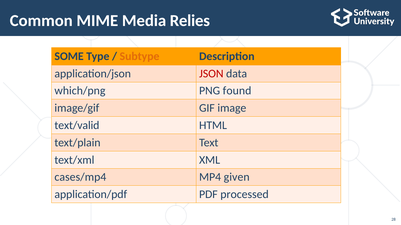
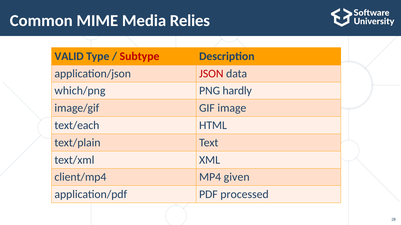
SOME: SOME -> VALID (69, 56)
Subtype colour: orange -> red (140, 56)
found: found -> hardly (237, 91)
text/valid: text/valid -> text/each (77, 126)
cases/mp4: cases/mp4 -> client/mp4 (80, 178)
